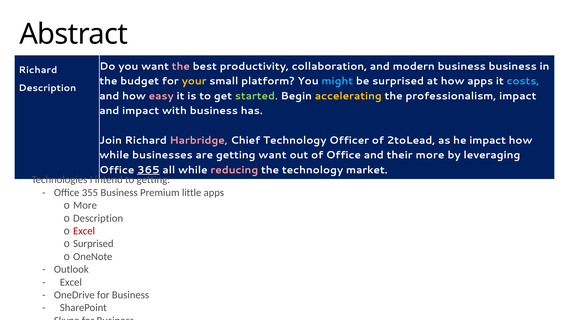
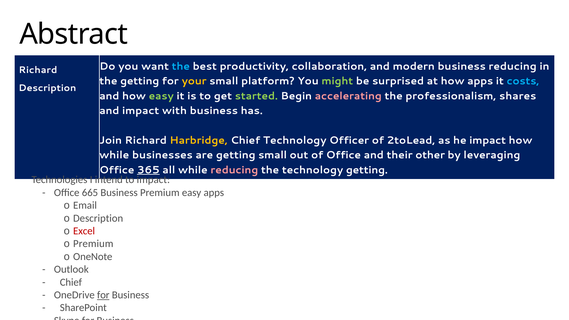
the colour: pink -> light blue (181, 66)
business business: business -> reducing (513, 66)
the budget: budget -> getting (140, 81)
might colour: light blue -> light green (337, 81)
easy colour: pink -> light green (161, 96)
accelerating colour: yellow -> pink (348, 96)
professionalism impact: impact -> shares (518, 96)
Harbridge colour: pink -> yellow (199, 140)
getting want: want -> small (273, 155)
their more: more -> other (430, 155)
technology market: market -> getting (367, 170)
to getting: getting -> impact (153, 180)
355: 355 -> 665 (90, 193)
Premium little: little -> easy (192, 193)
o More: More -> Email (85, 205)
o Surprised: Surprised -> Premium (93, 244)
Excel: Excel -> Chief (71, 282)
for underline: none -> present (103, 295)
